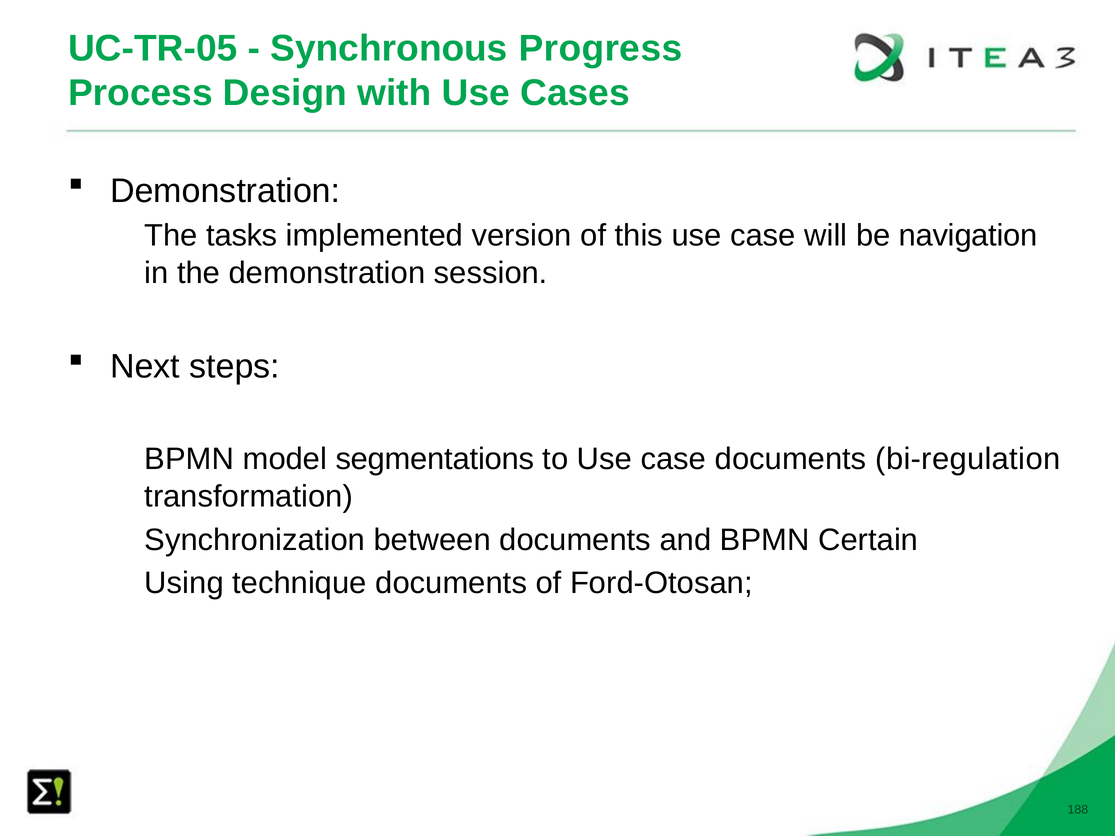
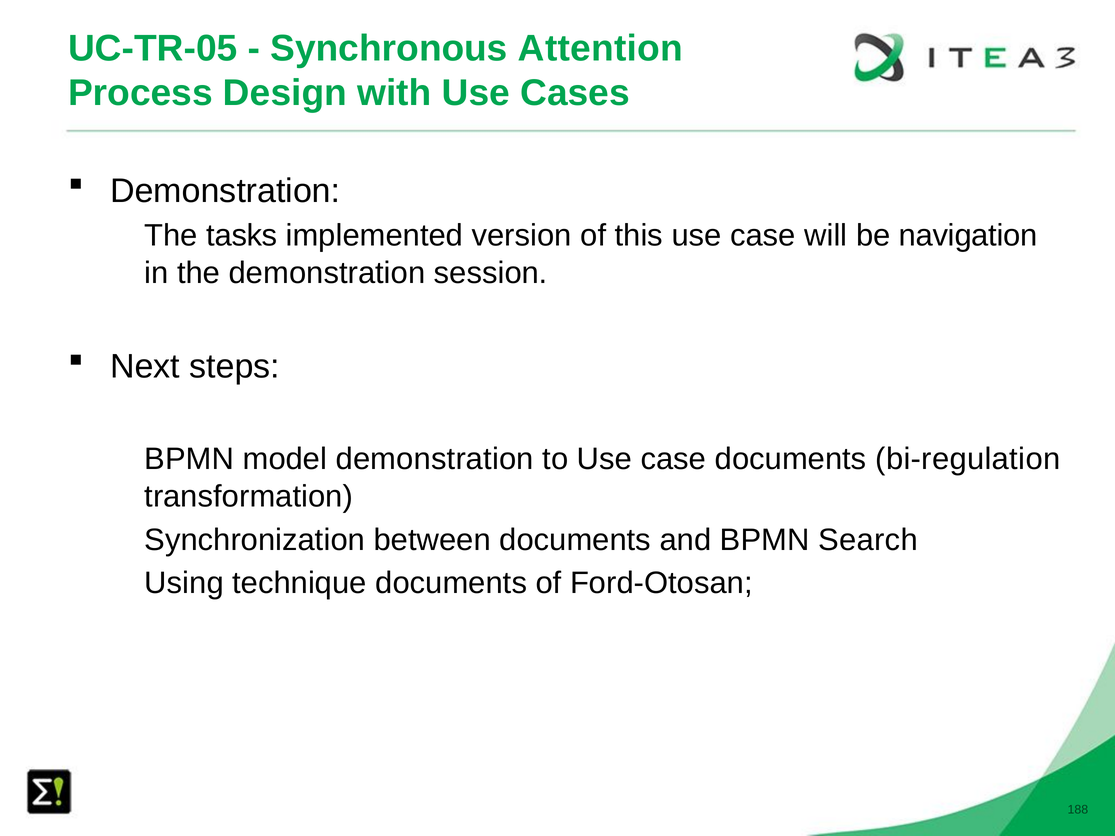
Progress: Progress -> Attention (600, 49)
model segmentations: segmentations -> demonstration (435, 459)
Certain: Certain -> Search (868, 540)
